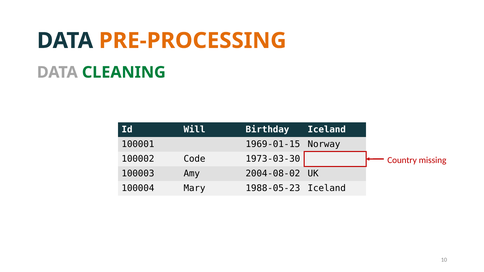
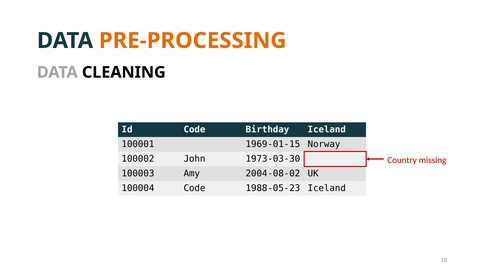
CLEANING colour: green -> black (124, 72)
Id Will: Will -> Code (195, 130)
Code: Code -> John (195, 159)
100004 Mary: Mary -> Code (195, 188)
